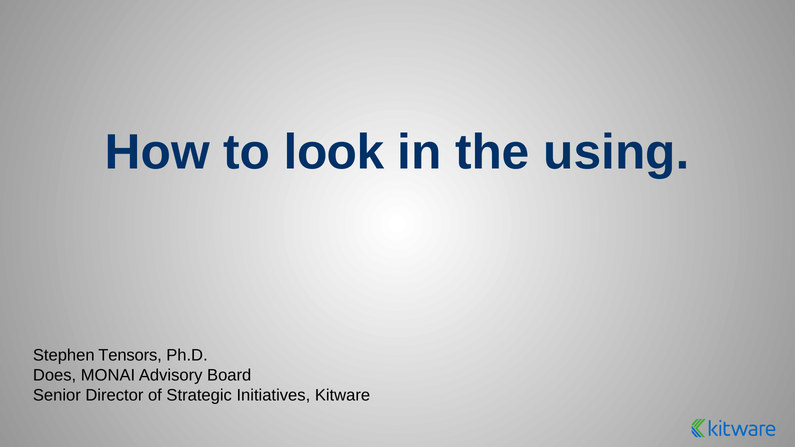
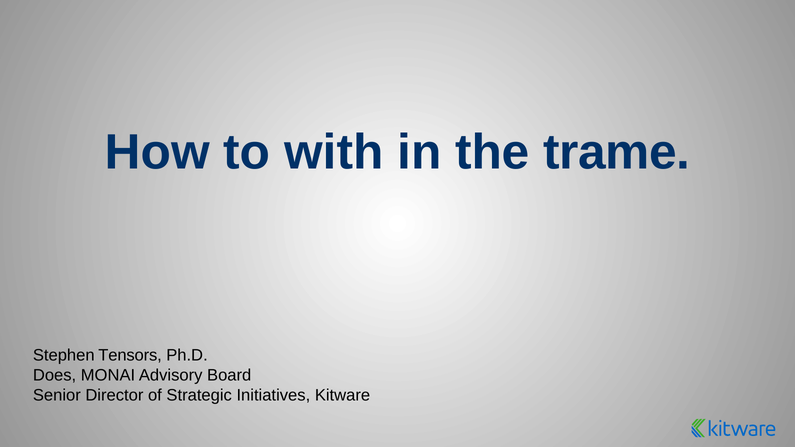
look: look -> with (334, 153)
using: using -> trame (617, 153)
